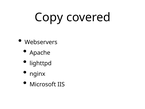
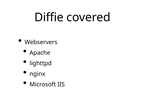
Copy: Copy -> Diffie (49, 17)
